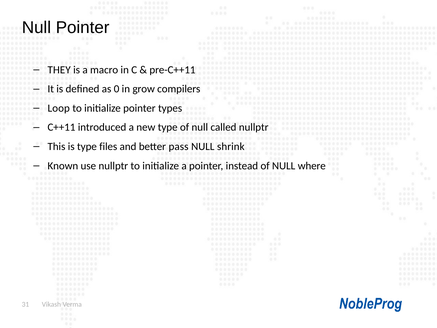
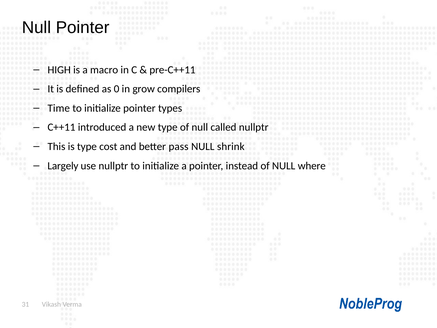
THEY: THEY -> HIGH (59, 70)
Loop: Loop -> Time (59, 108)
files: files -> cost (108, 146)
Known: Known -> Largely (63, 166)
